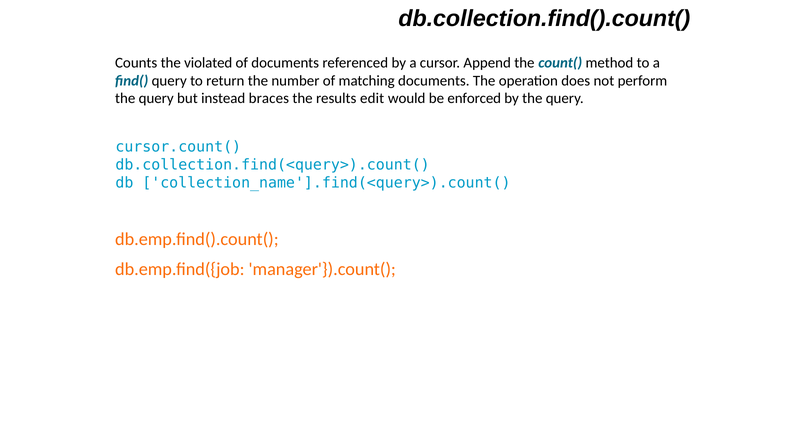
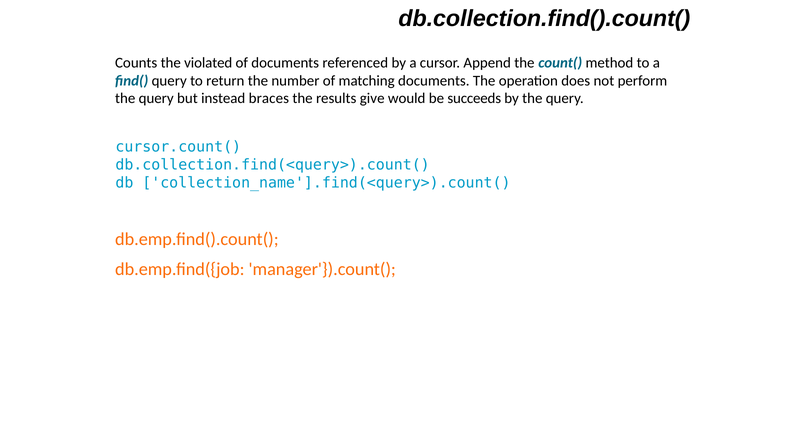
edit: edit -> give (372, 99)
enforced: enforced -> succeeds (474, 99)
